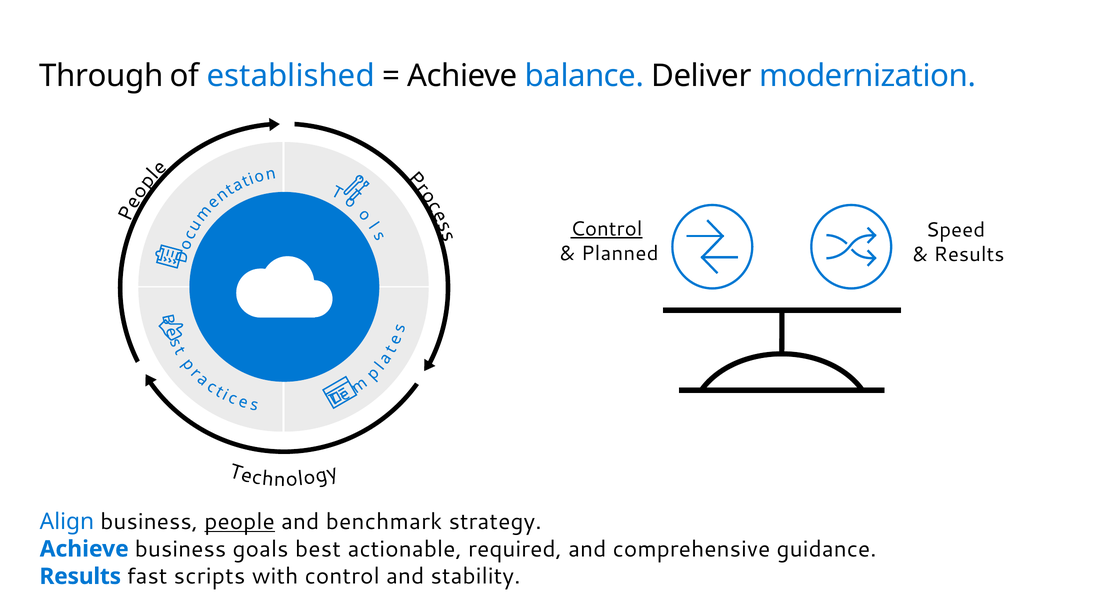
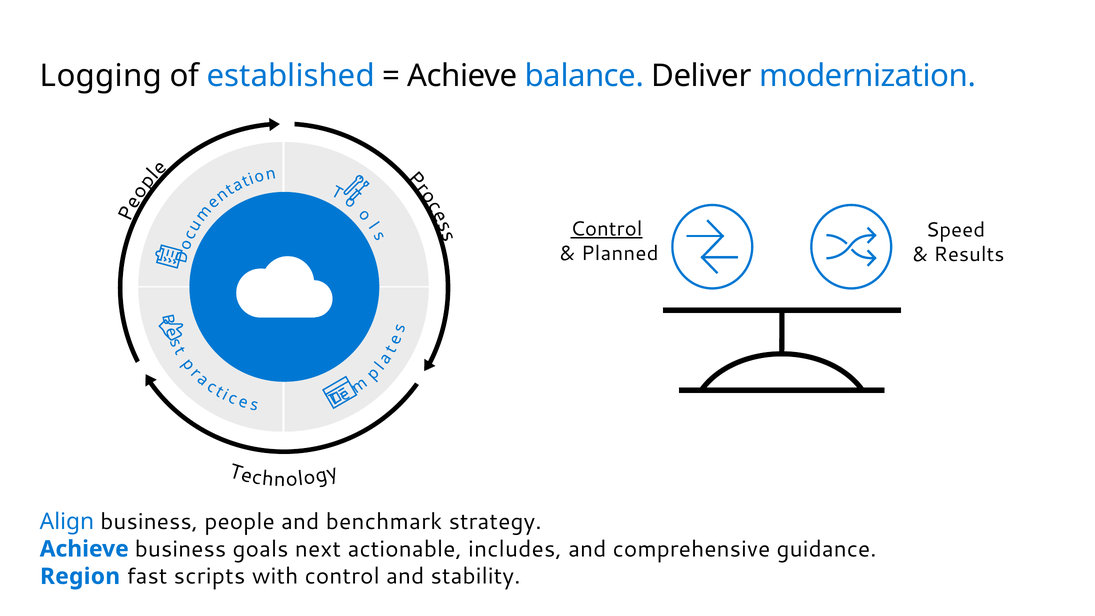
Through: Through -> Logging (101, 76)
people underline: present -> none (240, 522)
best: best -> next (318, 549)
required: required -> includes (515, 549)
Results: Results -> Region (80, 576)
